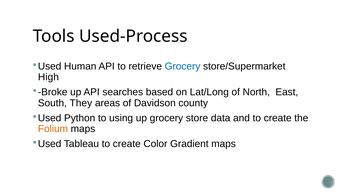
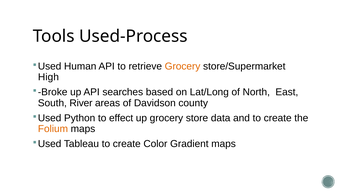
Grocery colour: blue -> orange (183, 66)
They: They -> River (81, 103)
using: using -> effect (121, 118)
